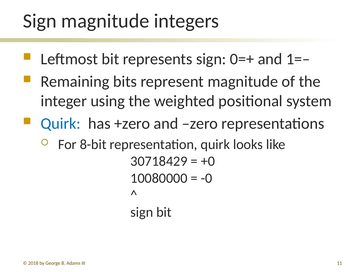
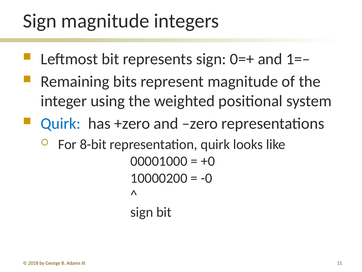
30718429: 30718429 -> 00001000 (159, 161)
10080000: 10080000 -> 10000200 (159, 178)
